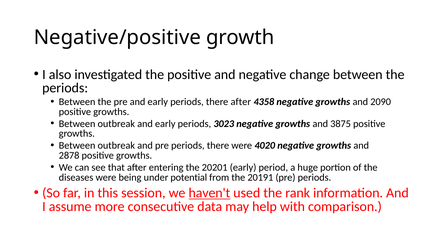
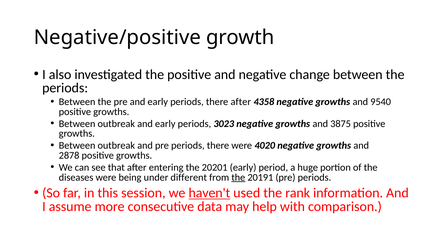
2090: 2090 -> 9540 (381, 102)
potential: potential -> different (189, 177)
the underline: none -> present (238, 177)
